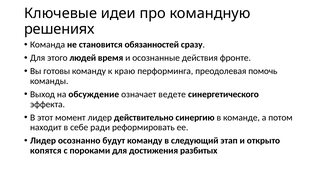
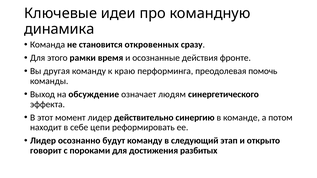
решениях: решениях -> динамика (59, 29)
обязанностей: обязанностей -> откровенных (152, 45)
людей: людей -> рамки (83, 58)
готовы: готовы -> другая (57, 71)
ведете: ведете -> людям (172, 94)
ради: ради -> цепи (100, 128)
копятся: копятся -> говорит (46, 151)
